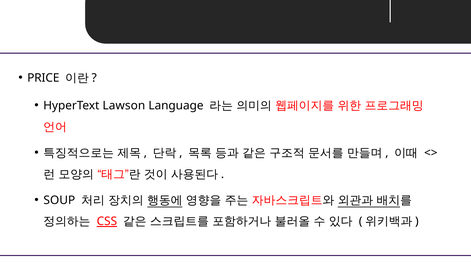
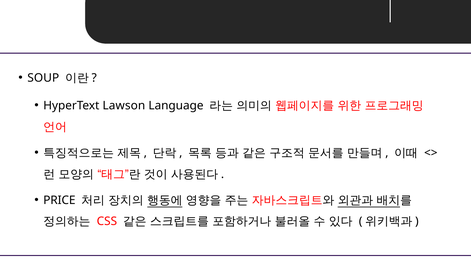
PRICE: PRICE -> SOUP (43, 78)
SOUP: SOUP -> PRICE (59, 200)
CSS underline: present -> none (107, 221)
